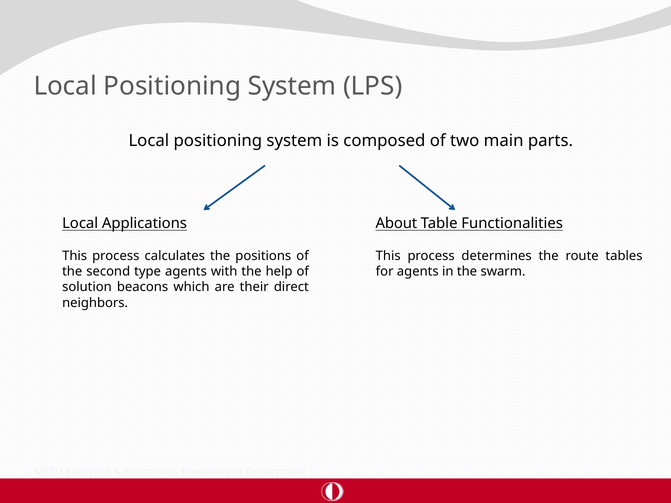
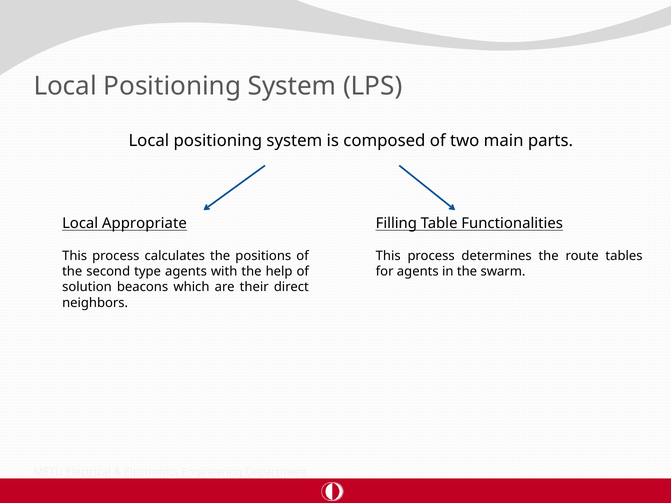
Applications: Applications -> Appropriate (144, 224)
About: About -> Filling (396, 224)
